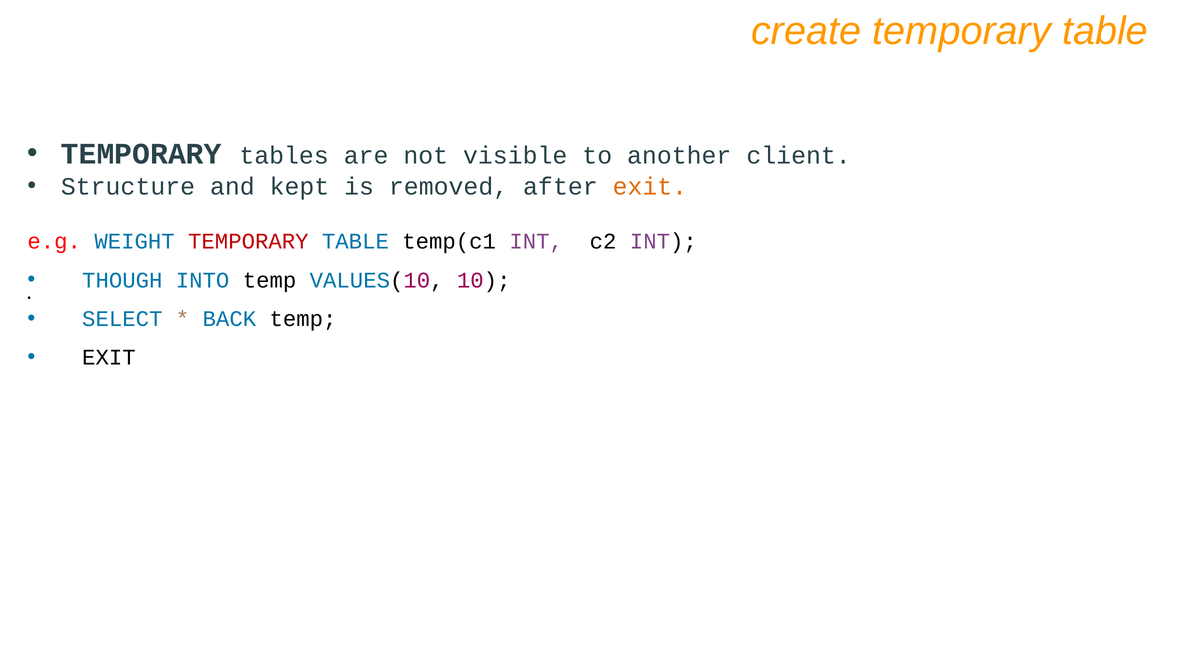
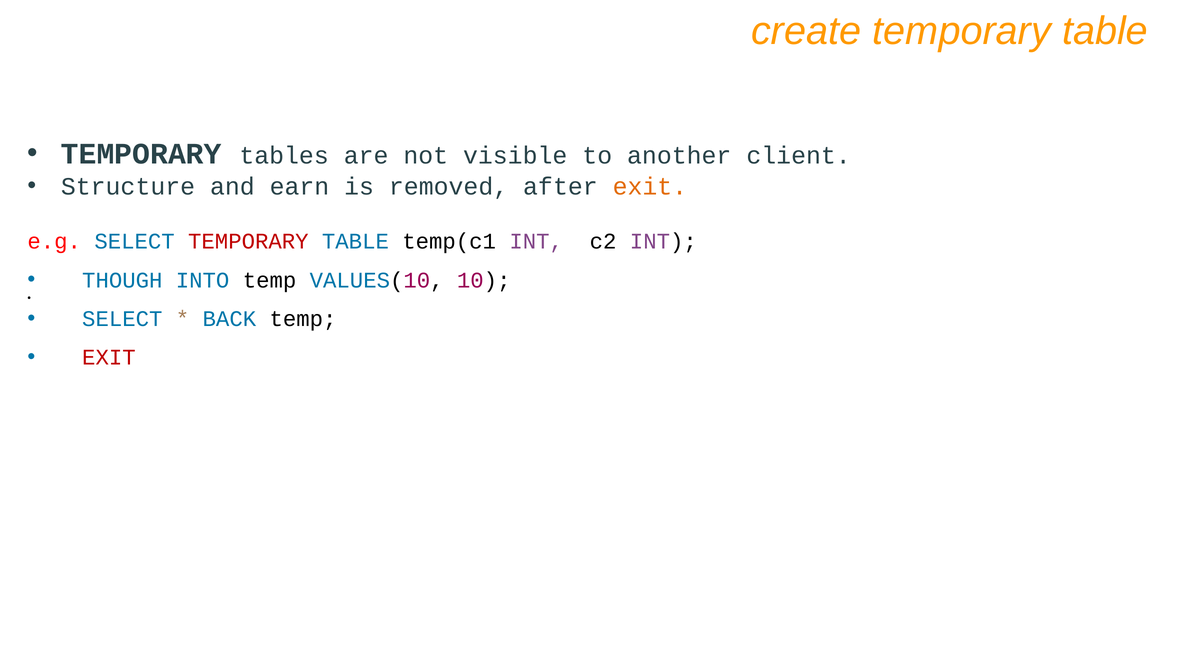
kept: kept -> earn (299, 186)
e.g WEIGHT: WEIGHT -> SELECT (135, 241)
EXIT colour: black -> red (109, 357)
